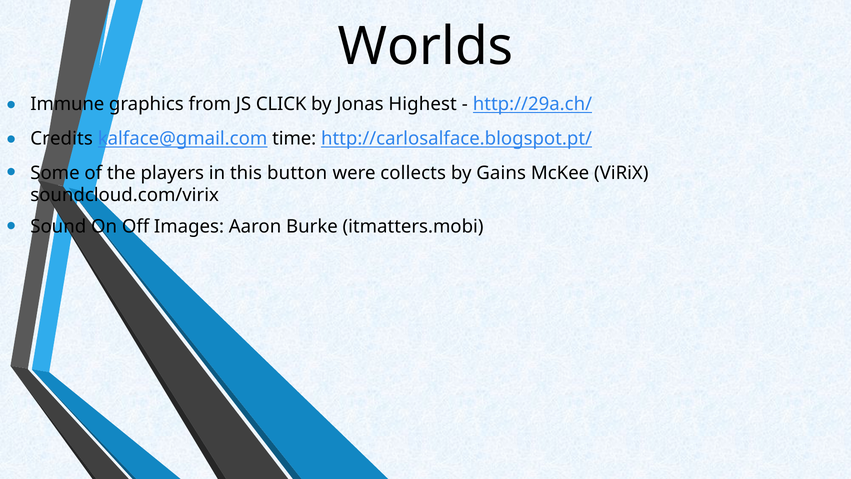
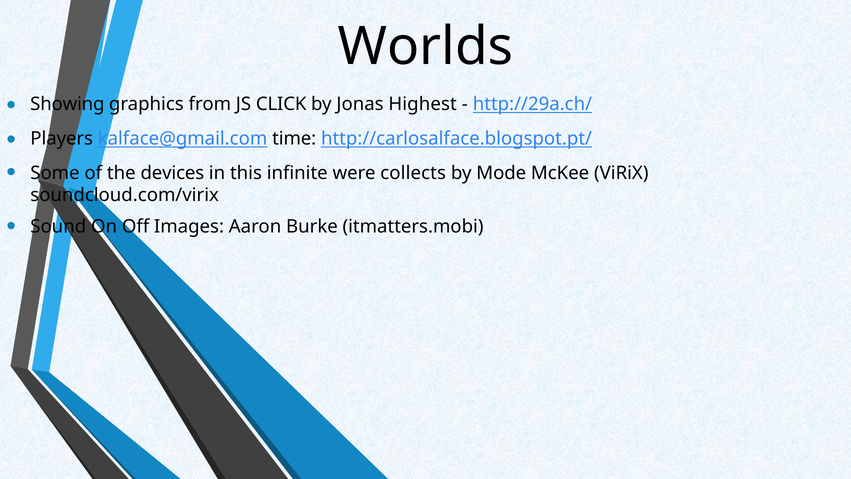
Immune: Immune -> Showing (67, 104)
Credits: Credits -> Players (62, 138)
players: players -> devices (172, 173)
button: button -> infinite (297, 173)
Gains: Gains -> Mode (501, 173)
